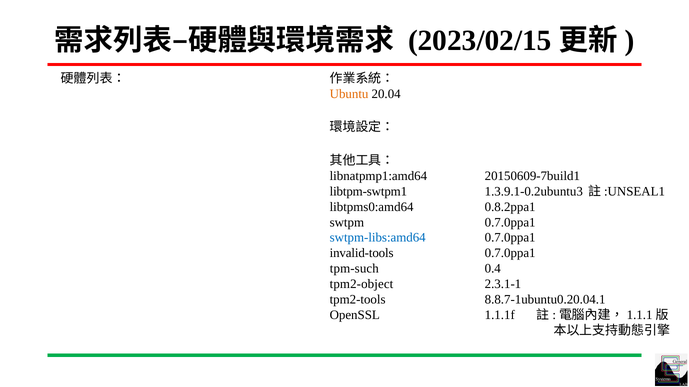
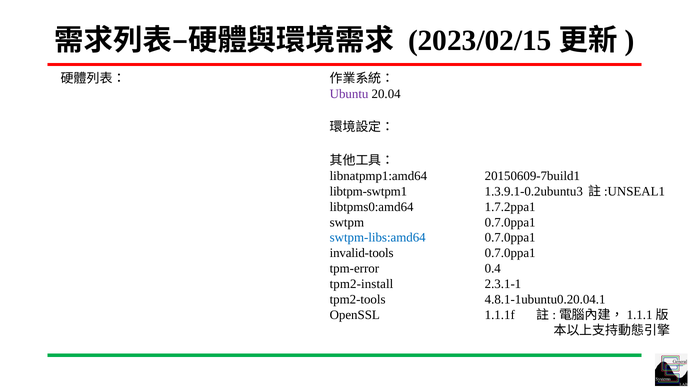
Ubuntu colour: orange -> purple (349, 94)
0.8.2ppa1: 0.8.2ppa1 -> 1.7.2ppa1 (510, 207)
tpm-such: tpm-such -> tpm-error (354, 269)
tpm2-object: tpm2-object -> tpm2-install (361, 285)
8.8.7-1ubuntu0.20.04.1: 8.8.7-1ubuntu0.20.04.1 -> 4.8.1-1ubuntu0.20.04.1 (545, 300)
